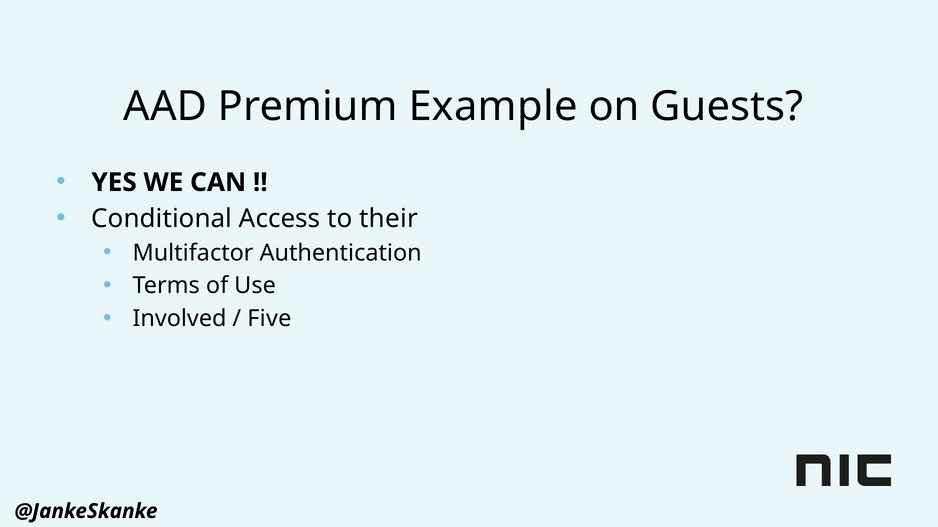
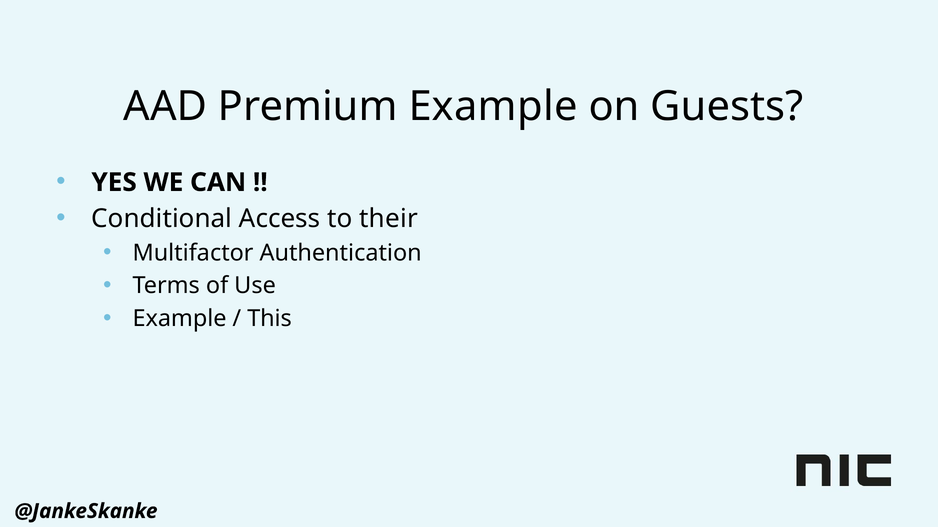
Involved: Involved -> Example (180, 319)
Five: Five -> This (270, 319)
